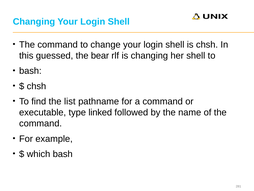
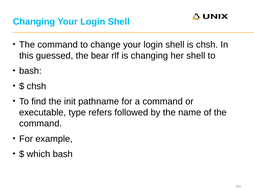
list: list -> init (70, 101)
linked: linked -> refers (100, 112)
